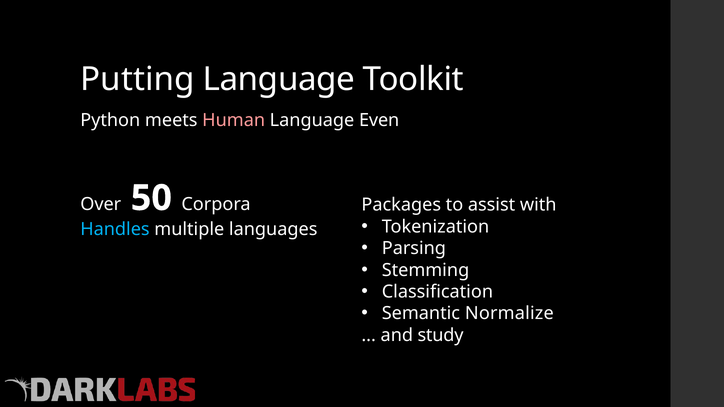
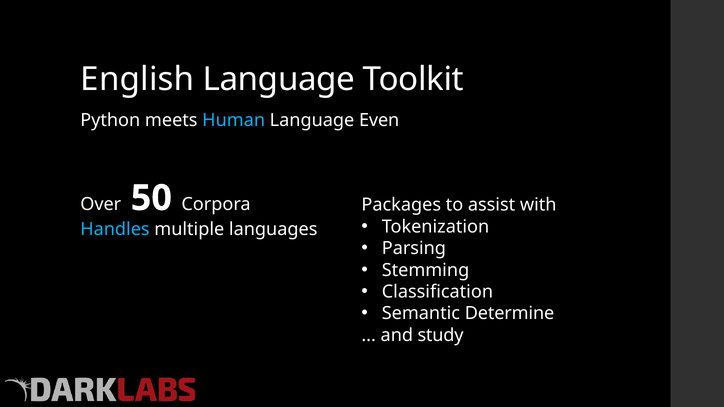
Putting: Putting -> English (137, 80)
Human colour: pink -> light blue (234, 120)
Normalize: Normalize -> Determine (510, 314)
